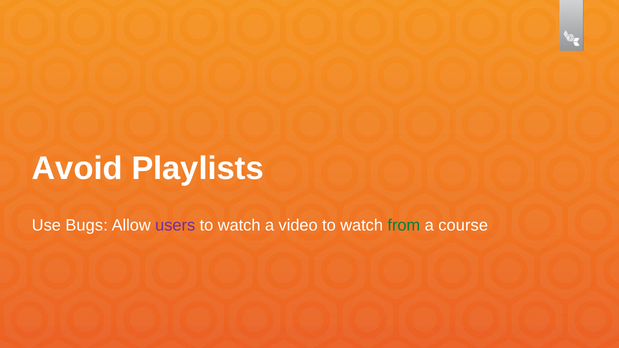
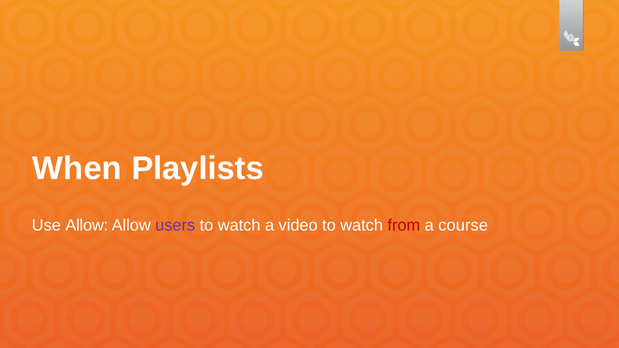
Avoid: Avoid -> When (77, 169)
Use Bugs: Bugs -> Allow (87, 225)
from colour: green -> red (404, 225)
